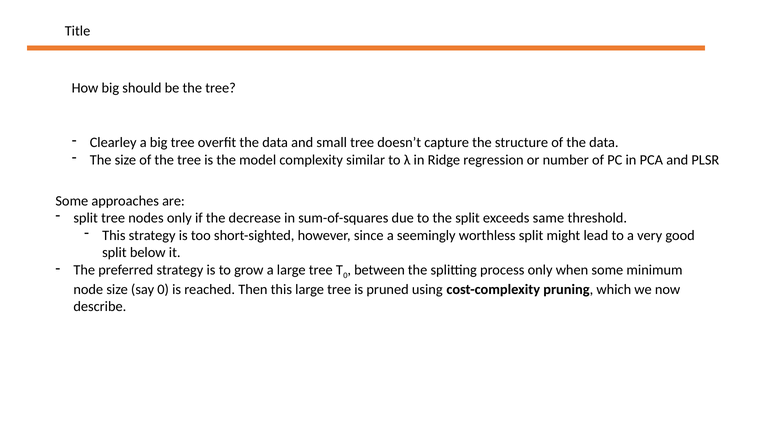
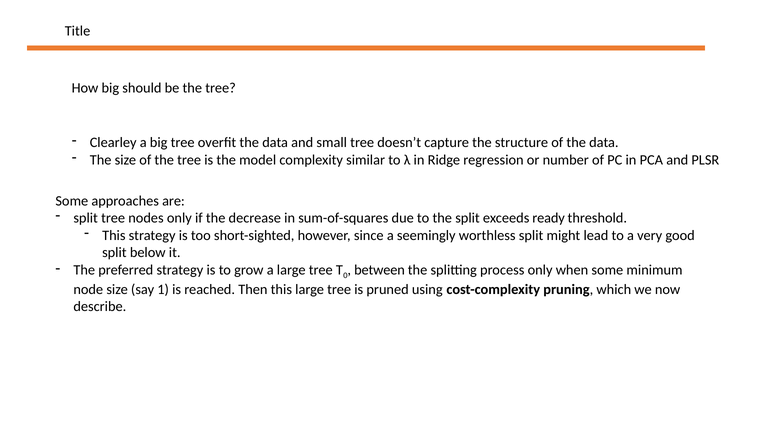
same: same -> ready (549, 218)
say 0: 0 -> 1 (163, 289)
